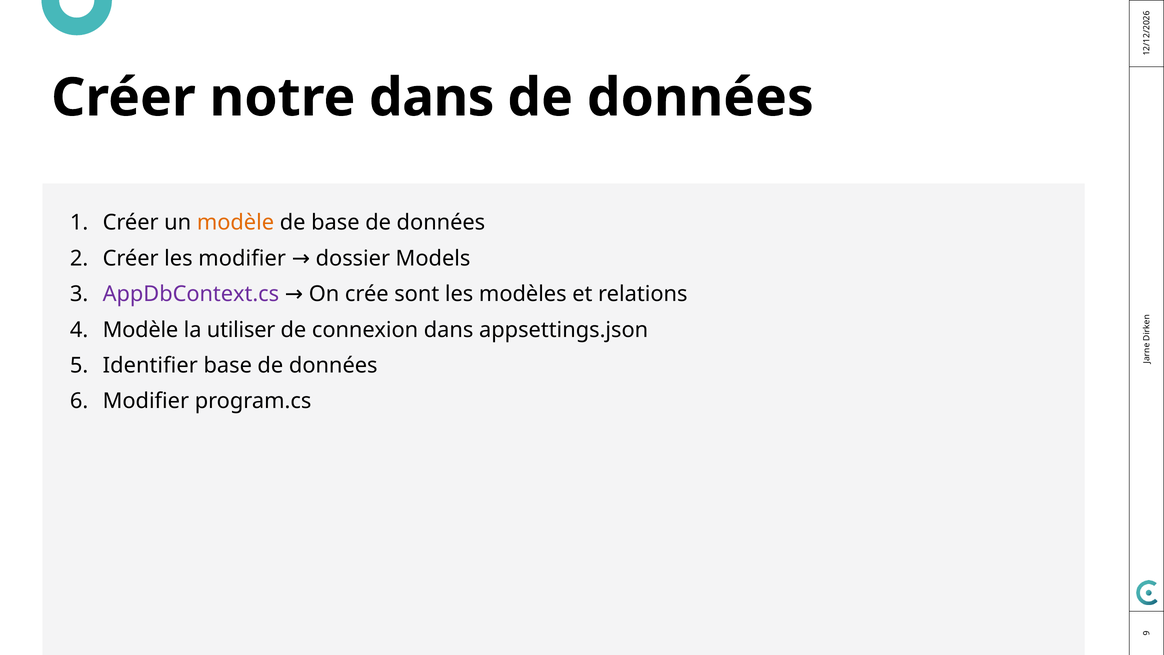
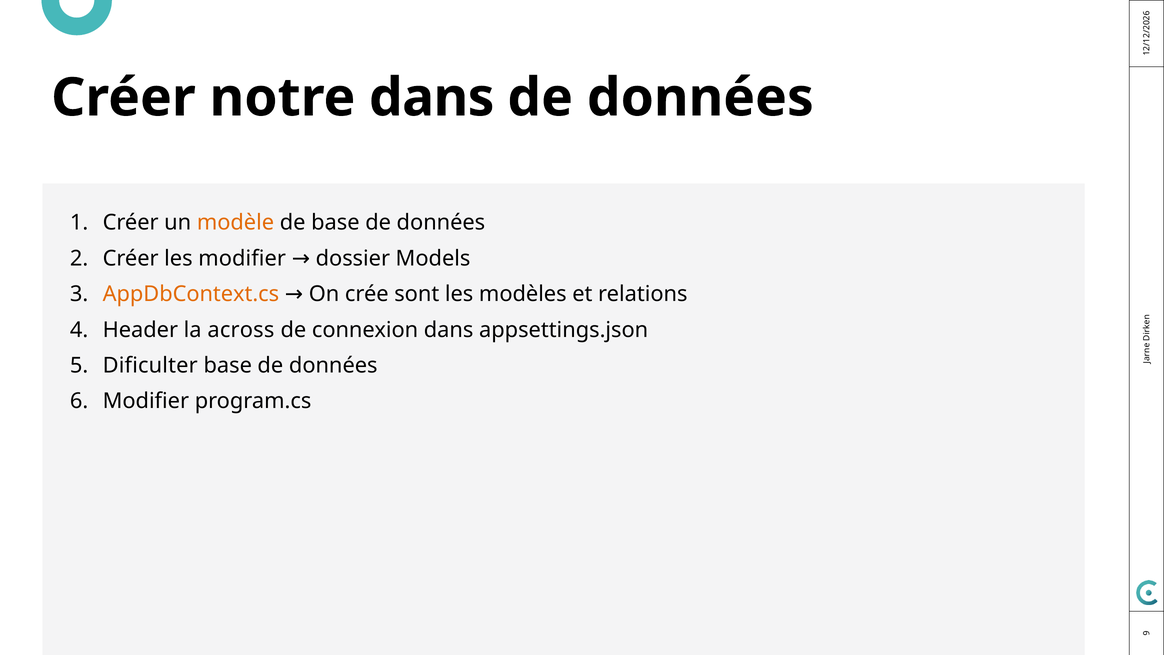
AppDbContext.cs colour: purple -> orange (191, 294)
Modèle: Modèle -> Header (140, 330)
utiliser: utiliser -> across (241, 330)
Identifier: Identifier -> Dificulter (150, 365)
